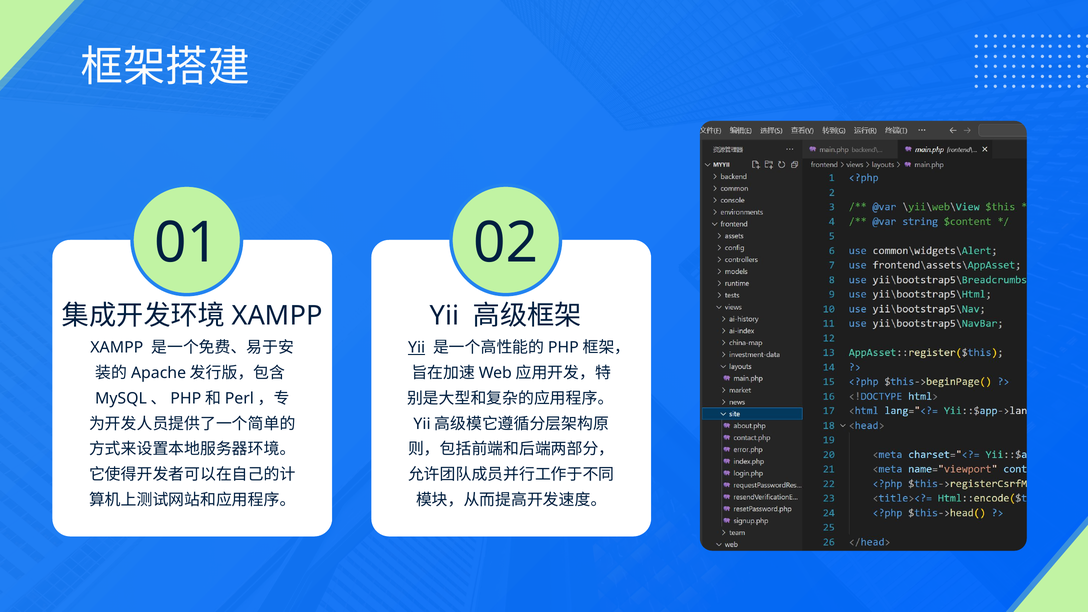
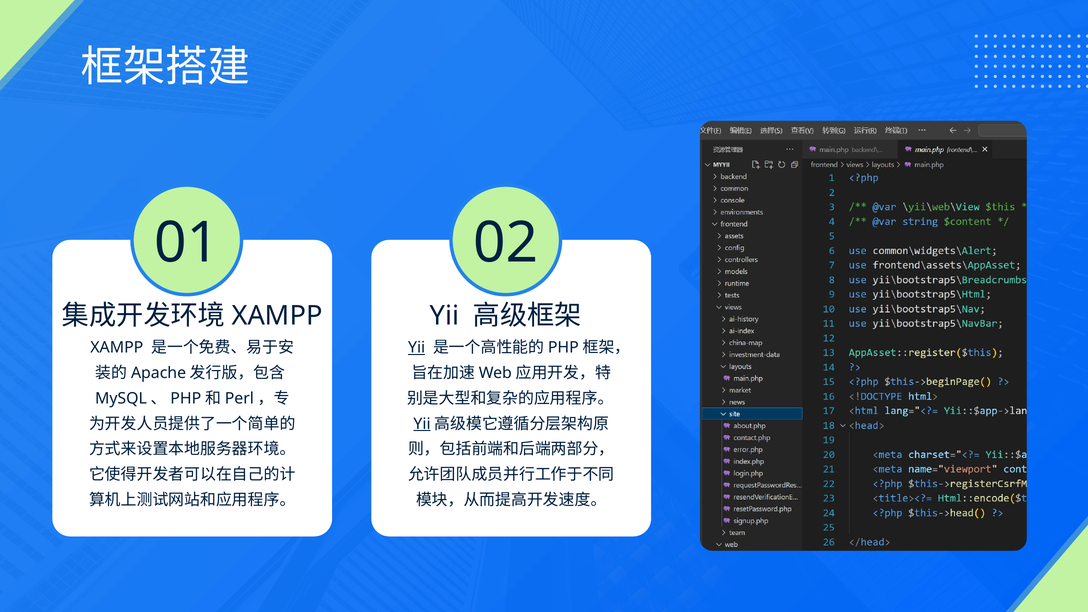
Yii underline: none -> present (422, 424)
